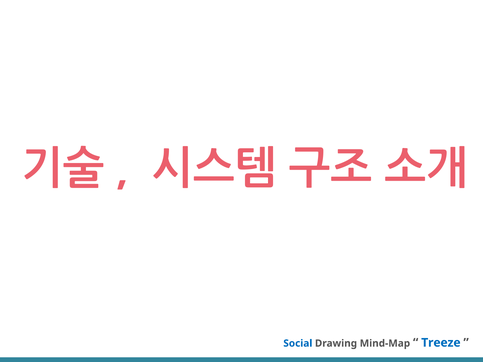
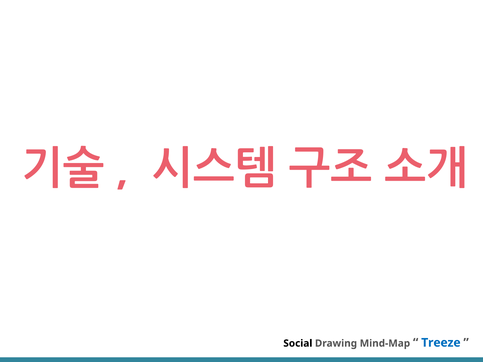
Social colour: blue -> black (298, 344)
